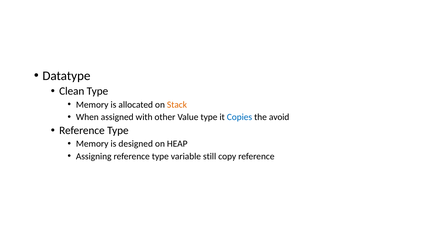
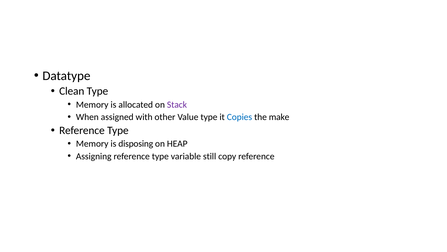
Stack colour: orange -> purple (177, 104)
avoid: avoid -> make (279, 117)
designed: designed -> disposing (136, 144)
